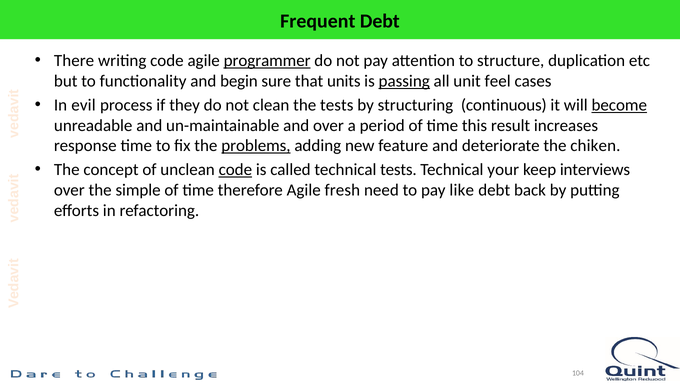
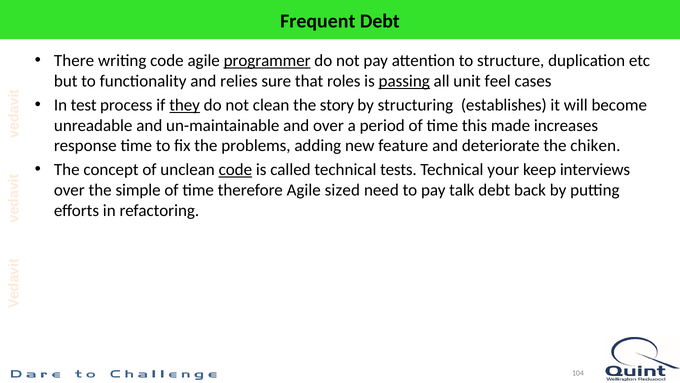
begin: begin -> relies (239, 81)
units: units -> roles (344, 81)
evil: evil -> test (84, 105)
they underline: none -> present (185, 105)
the tests: tests -> story (337, 105)
continuous: continuous -> establishes (504, 105)
become underline: present -> none (619, 105)
result: result -> made (510, 125)
problems underline: present -> none (256, 146)
fresh: fresh -> sized (342, 190)
like: like -> talk (462, 190)
